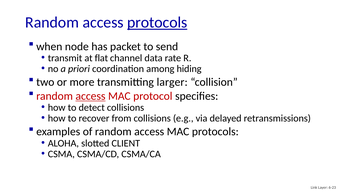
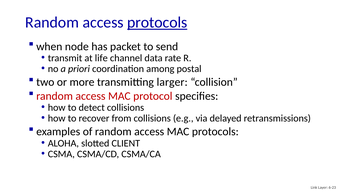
flat: flat -> life (101, 58)
hiding: hiding -> postal (189, 69)
access underline: present -> none (90, 96)
